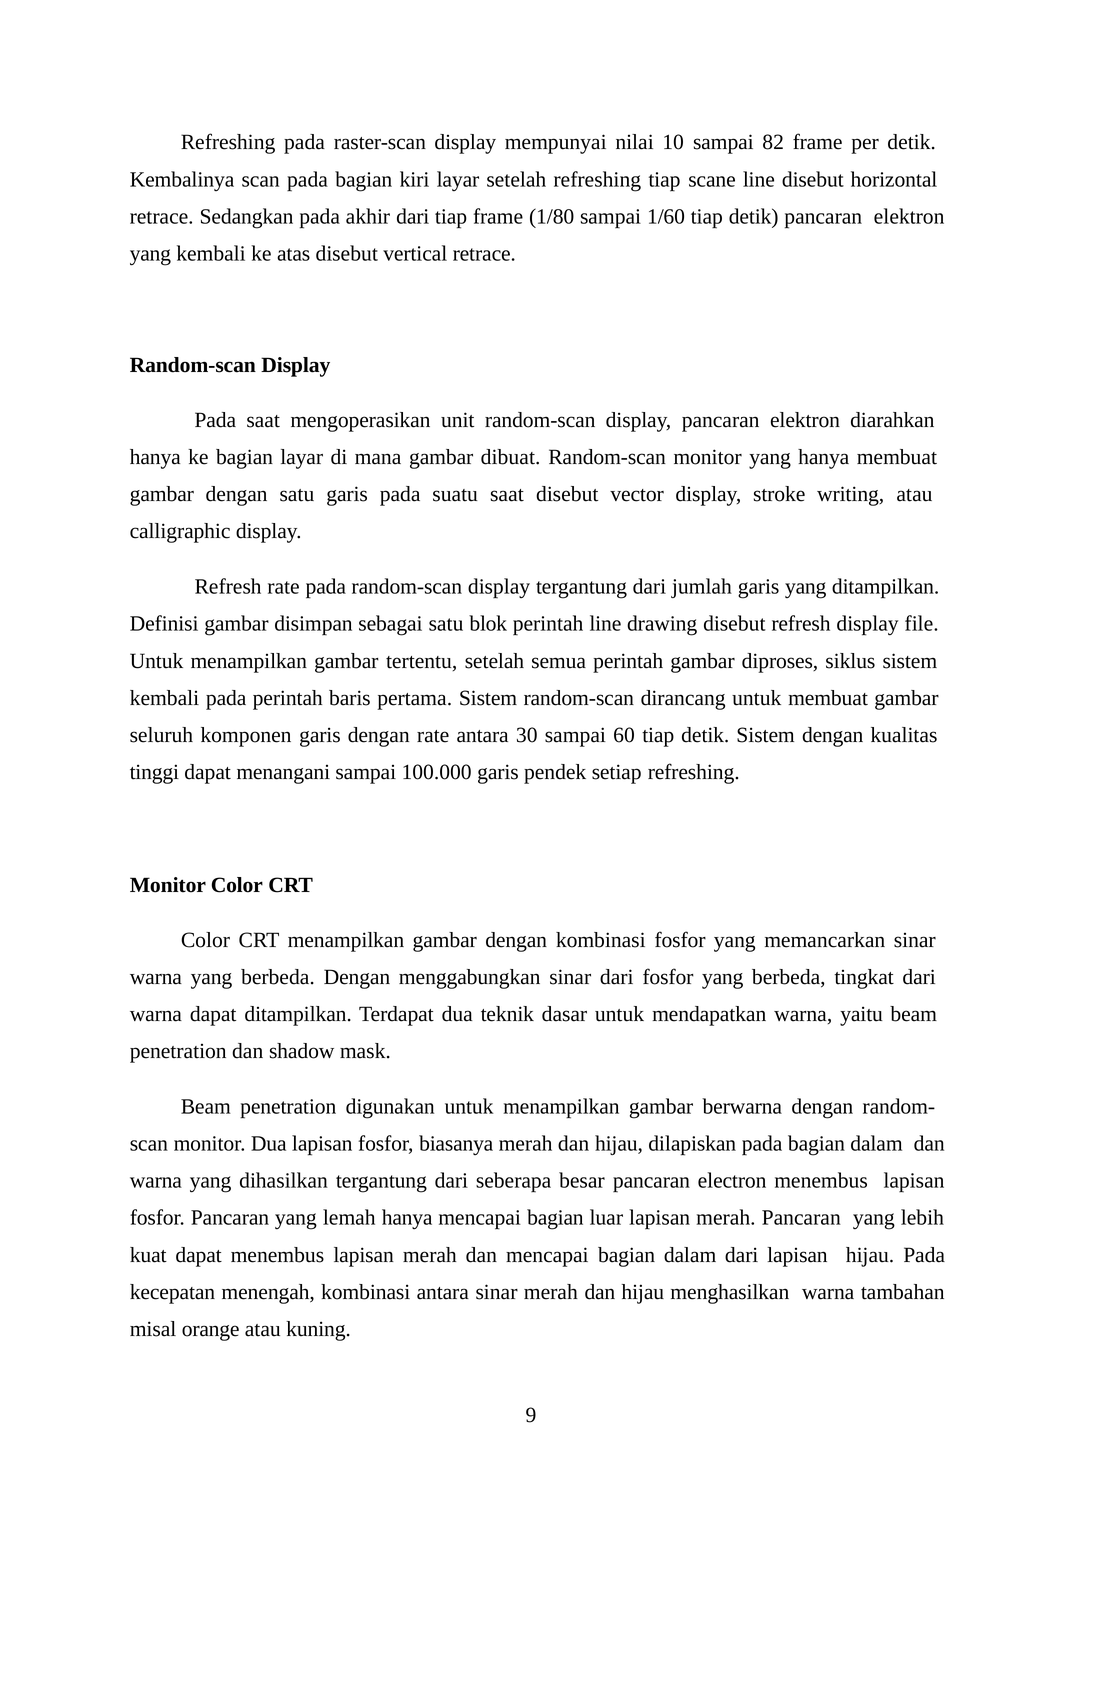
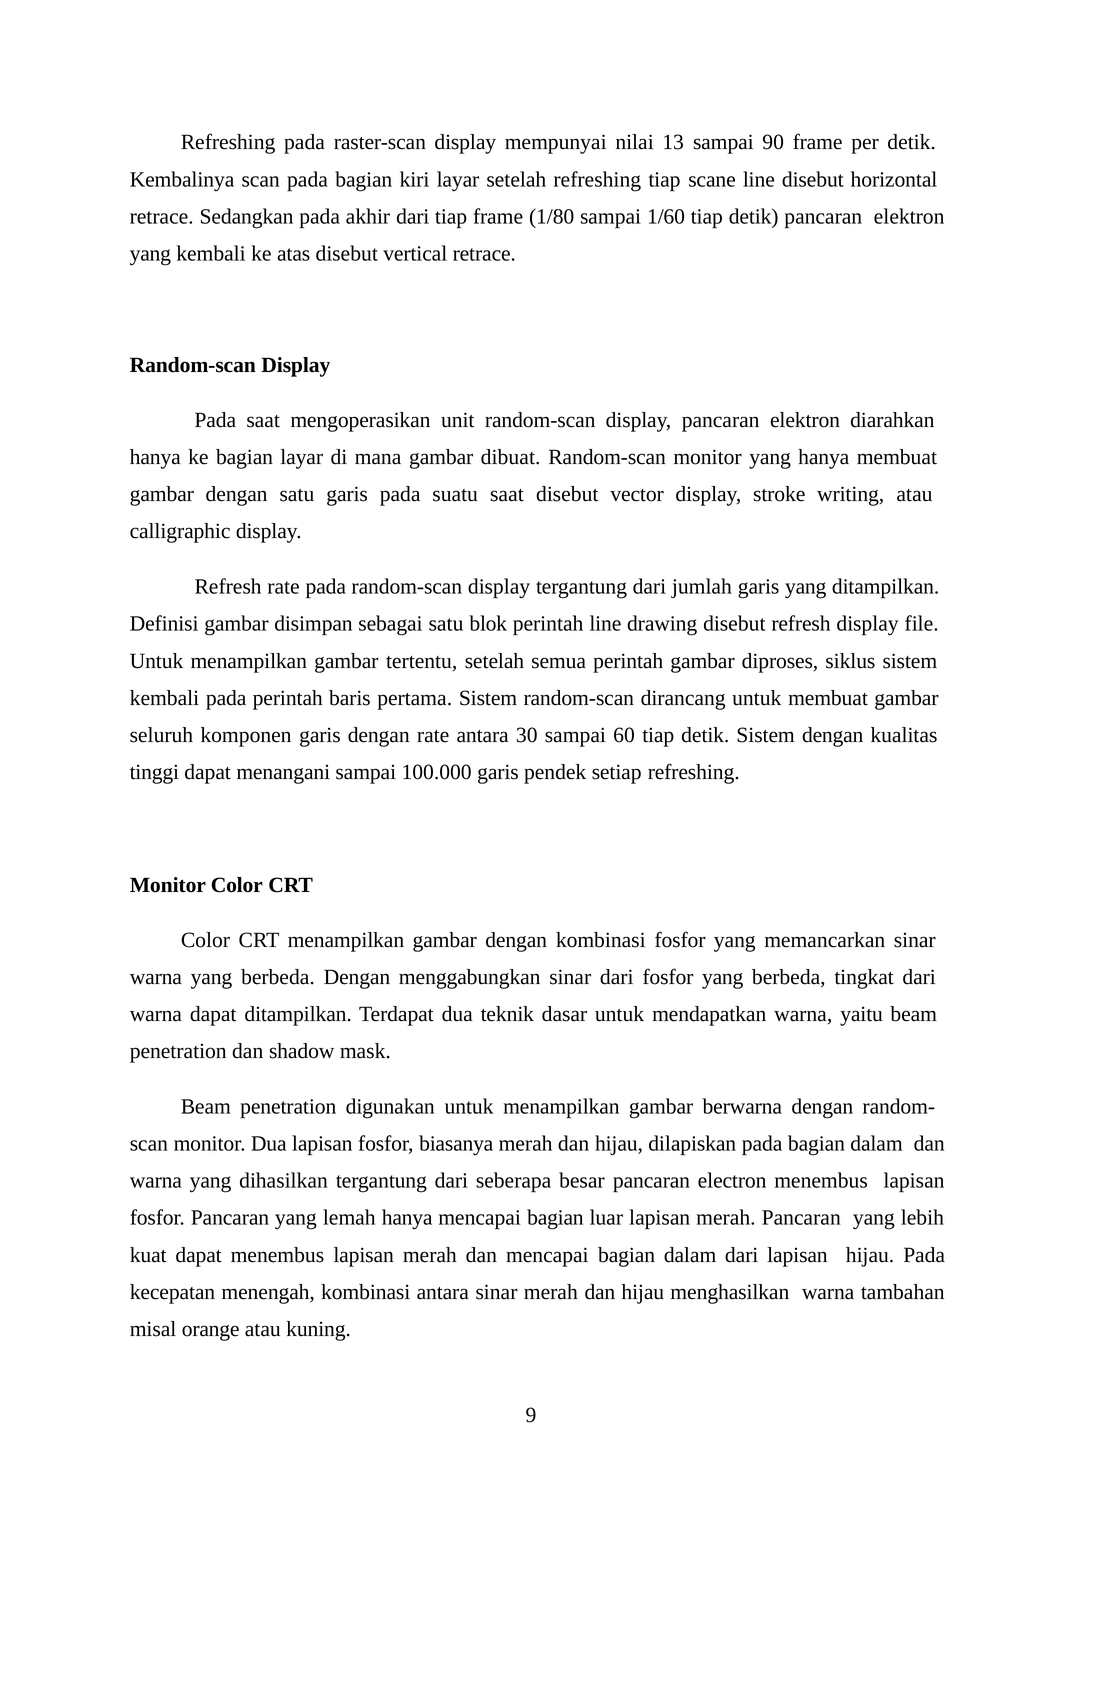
10: 10 -> 13 (673, 142)
82: 82 -> 90 (773, 142)
